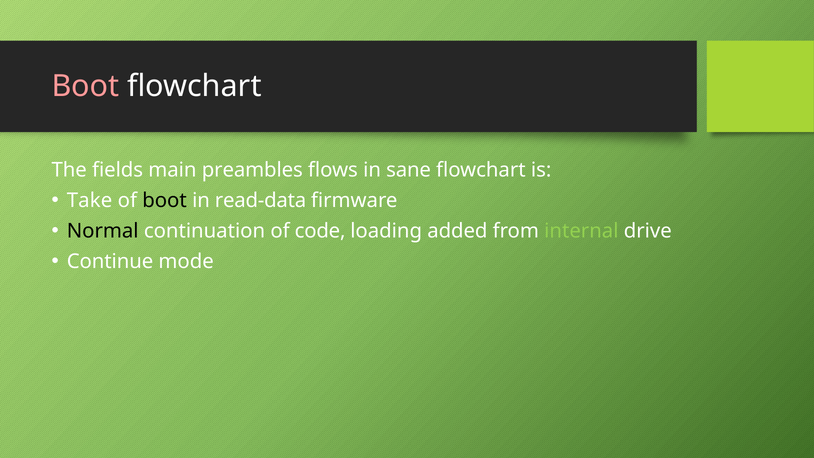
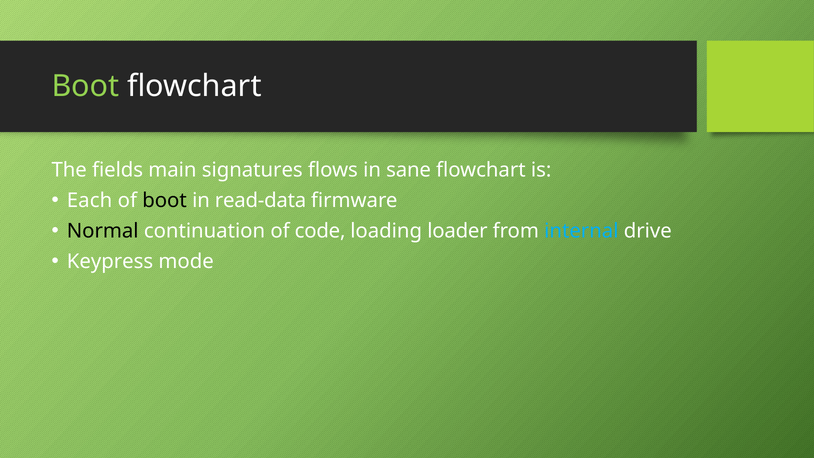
Boot colour: pink -> light green (85, 86)
preambles: preambles -> signatures (252, 170)
Take: Take -> Each (90, 200)
added: added -> loader (457, 231)
internal colour: light green -> light blue (581, 231)
Continue: Continue -> Keypress (110, 261)
